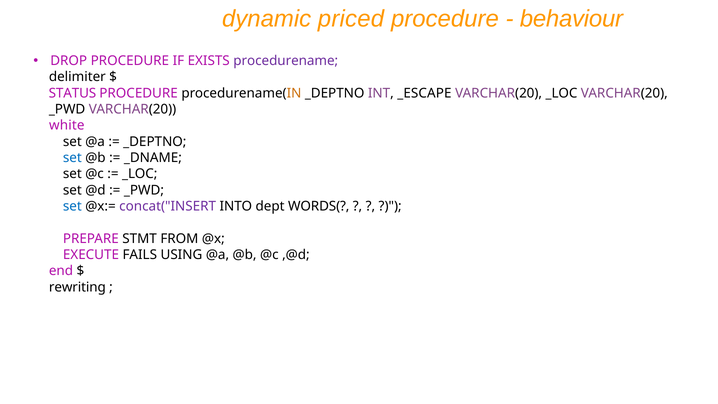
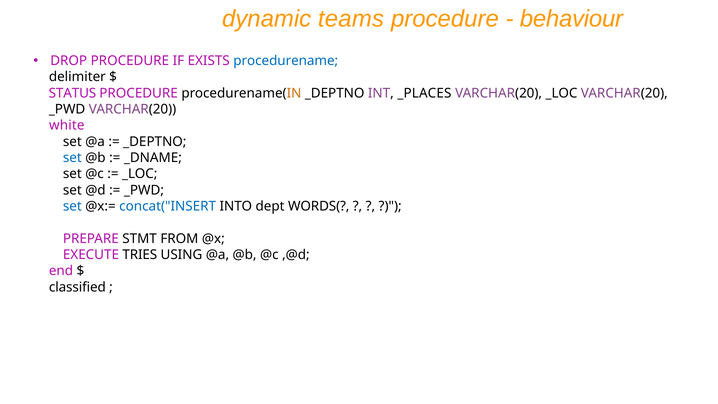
priced: priced -> teams (351, 19)
procedurename colour: purple -> blue (286, 61)
_ESCAPE: _ESCAPE -> _PLACES (424, 93)
concat("INSERT colour: purple -> blue (168, 206)
FAILS: FAILS -> TRIES (140, 255)
rewriting: rewriting -> classified (77, 287)
